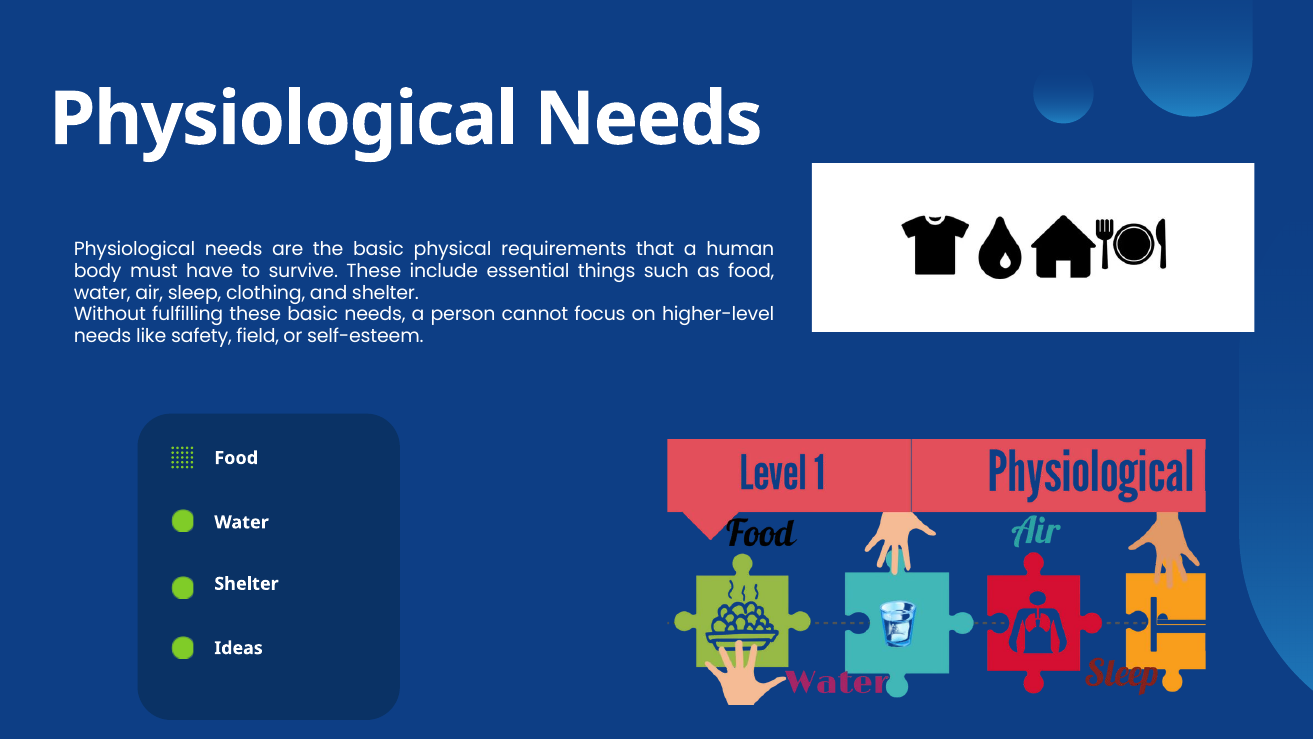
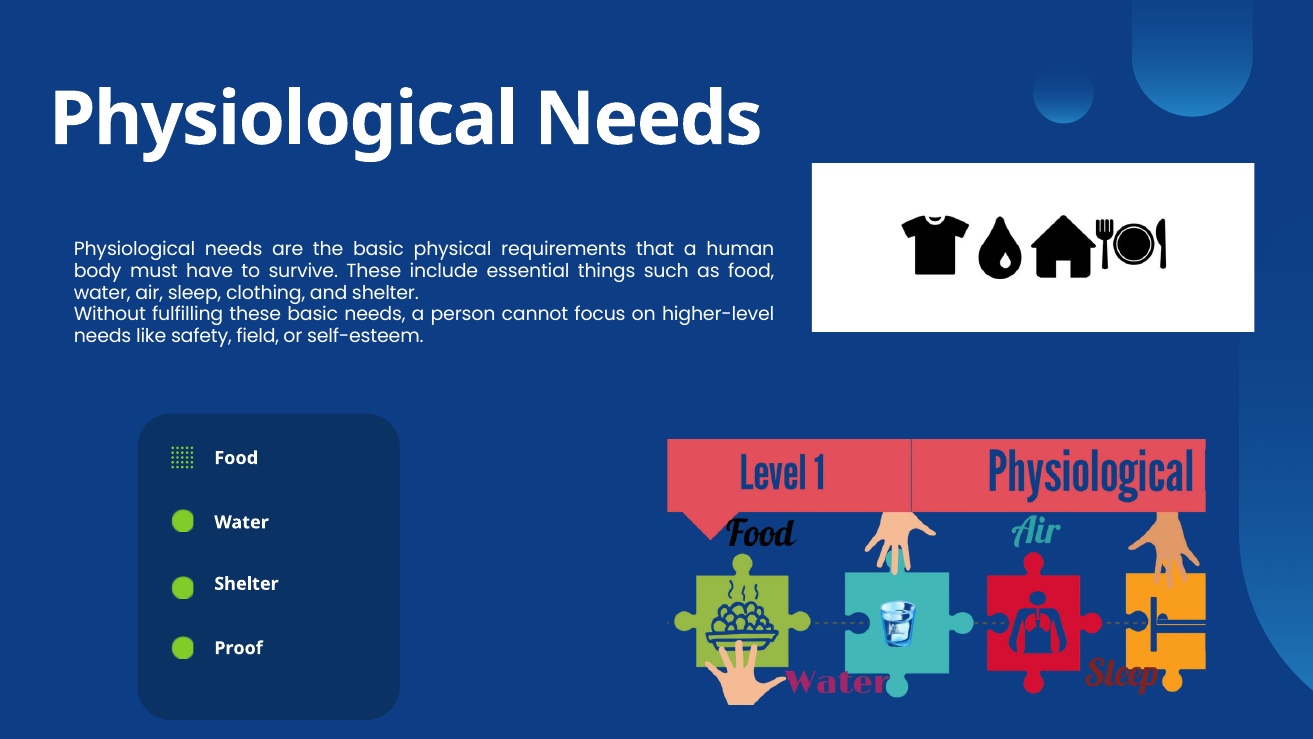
Ideas: Ideas -> Proof (238, 648)
